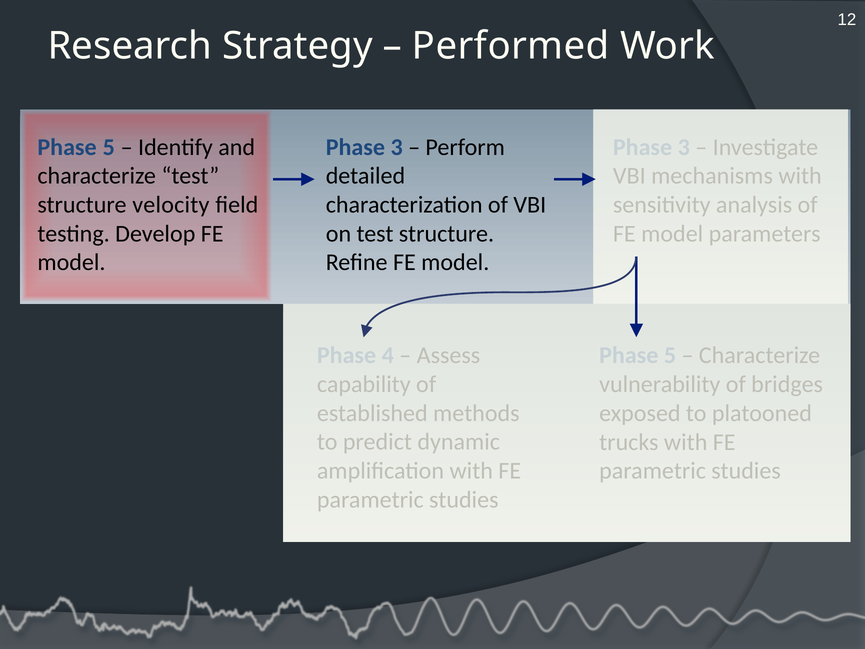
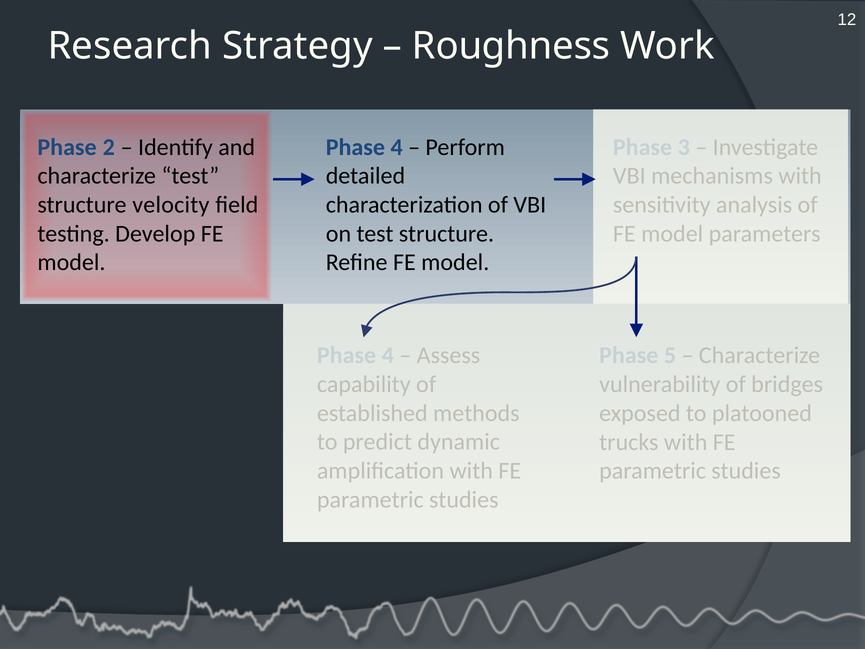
Performed: Performed -> Roughness (511, 46)
5: 5 -> 2 (109, 147)
3: 3 -> 4 (397, 147)
